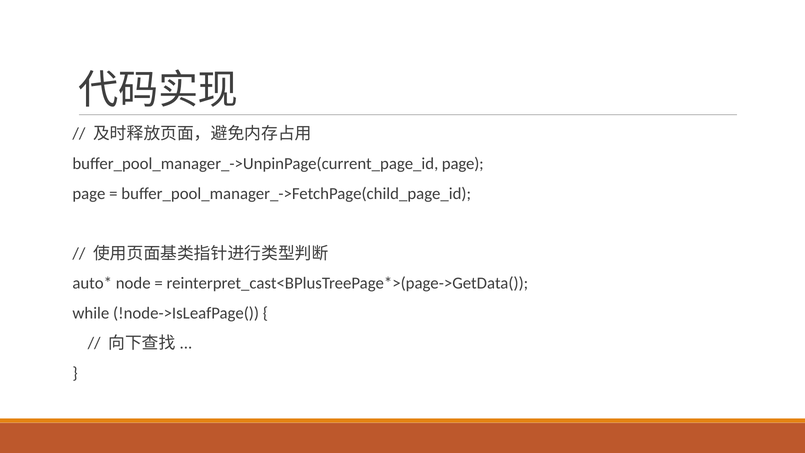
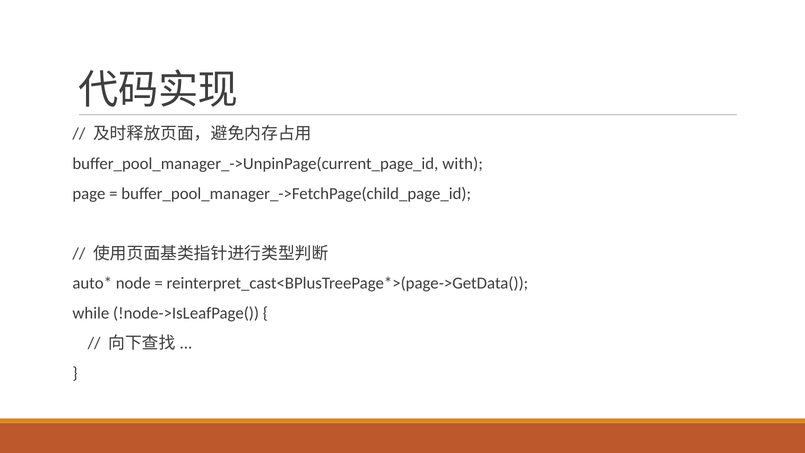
buffer_pool_manager_->UnpinPage(current_page_id page: page -> with (463, 164)
